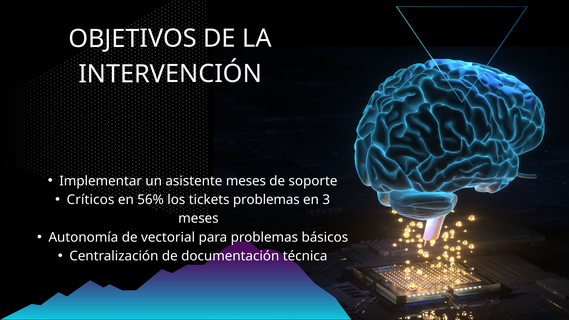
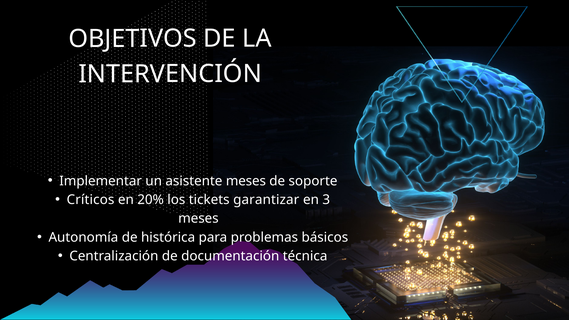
56%: 56% -> 20% (151, 200)
tickets problemas: problemas -> garantizar (266, 200)
vectorial: vectorial -> histórica (168, 237)
